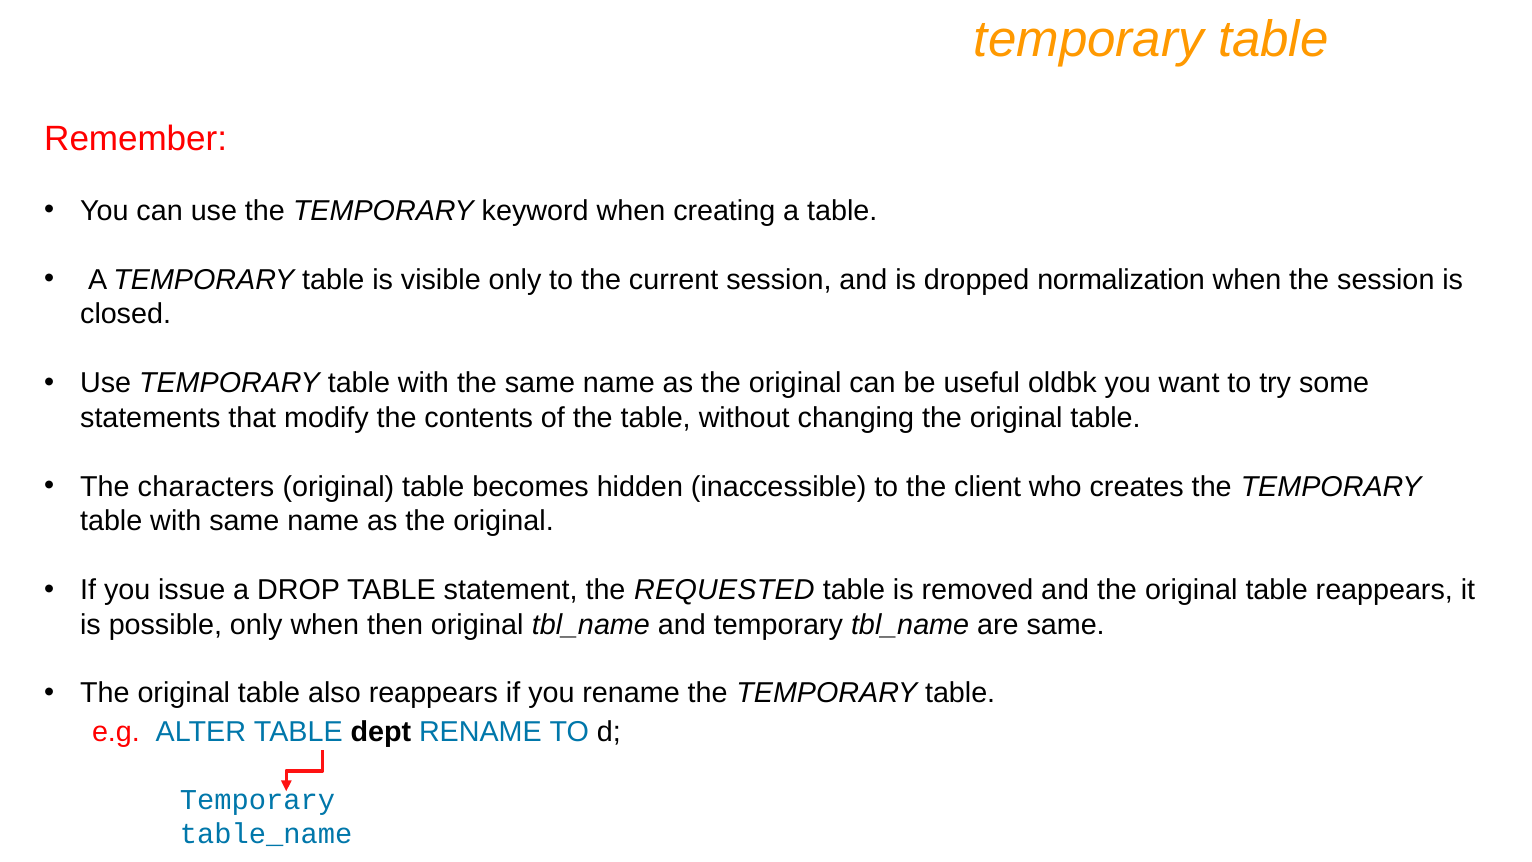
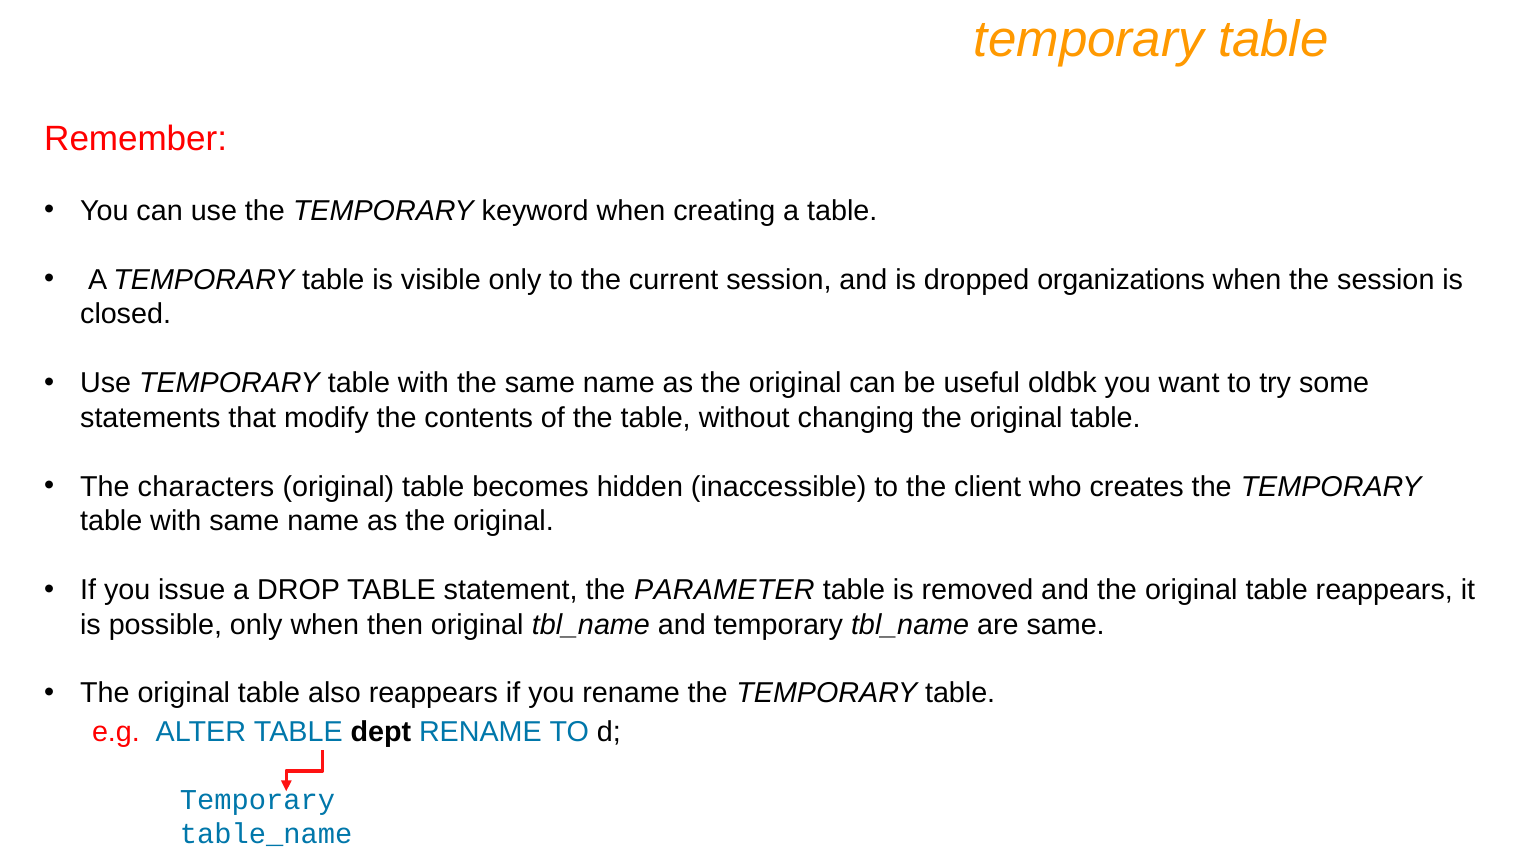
normalization: normalization -> organizations (1121, 280)
REQUESTED: REQUESTED -> PARAMETER (724, 590)
